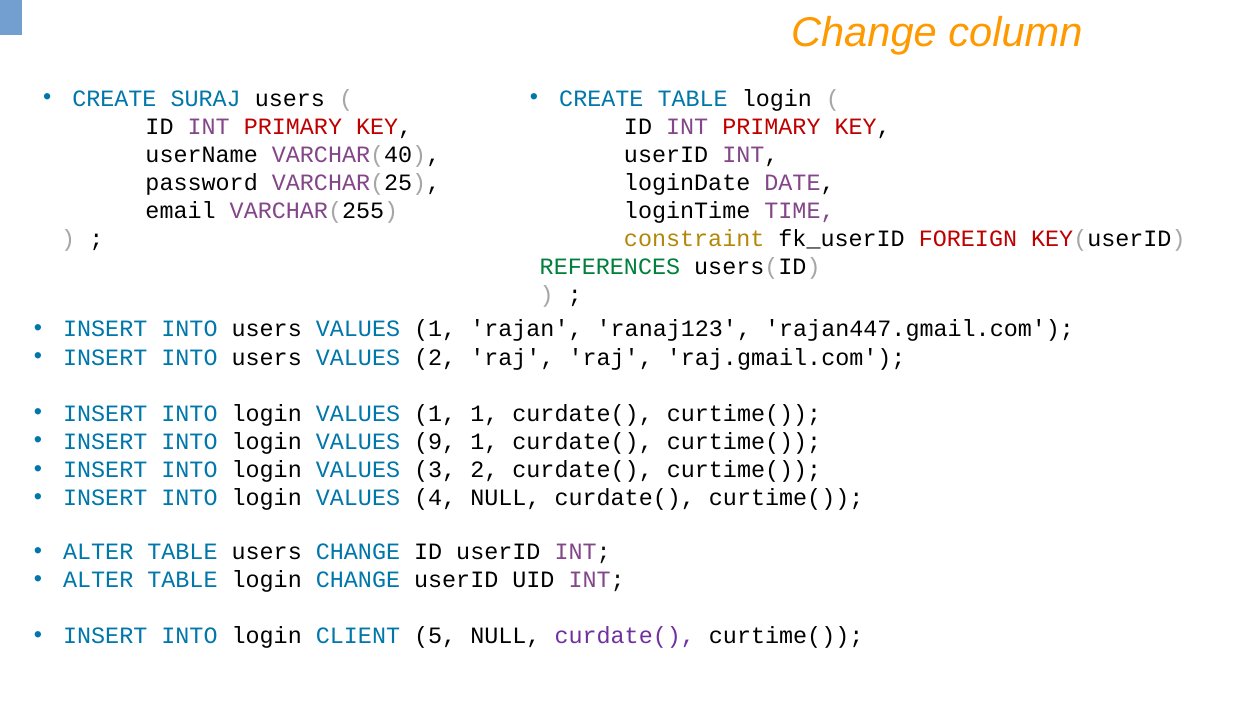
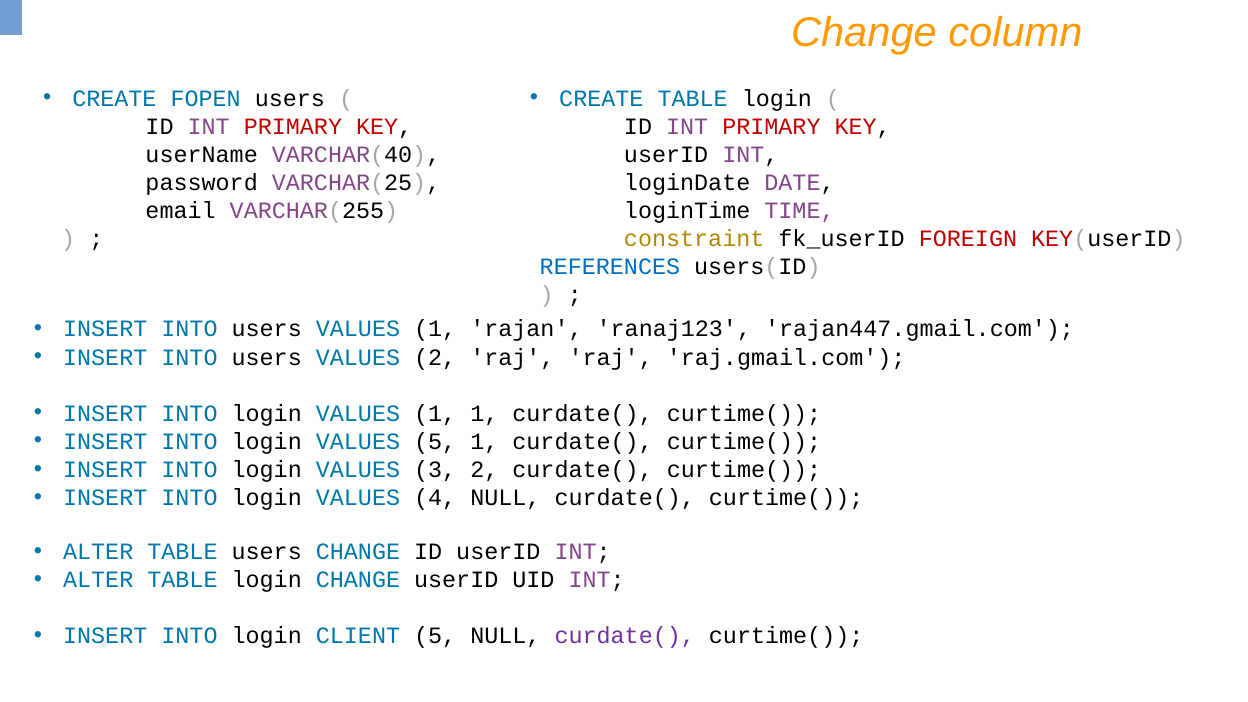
SURAJ: SURAJ -> FOPEN (206, 99)
REFERENCES colour: green -> blue (610, 267)
VALUES 9: 9 -> 5 (435, 442)
